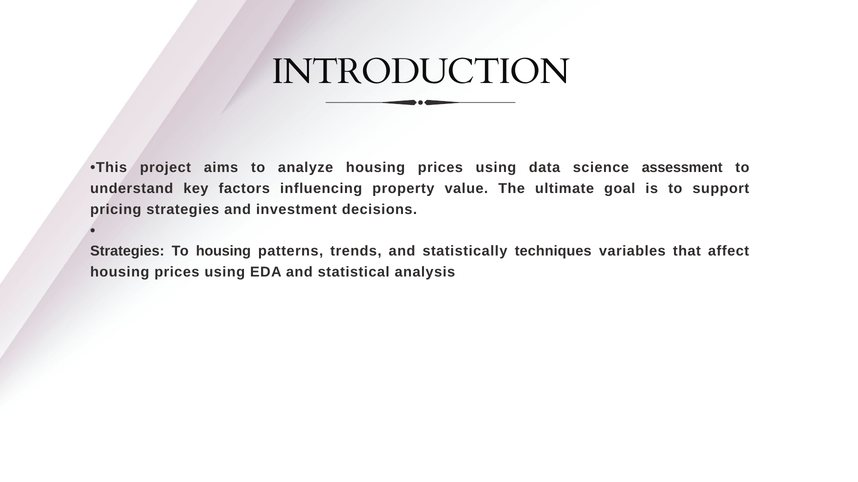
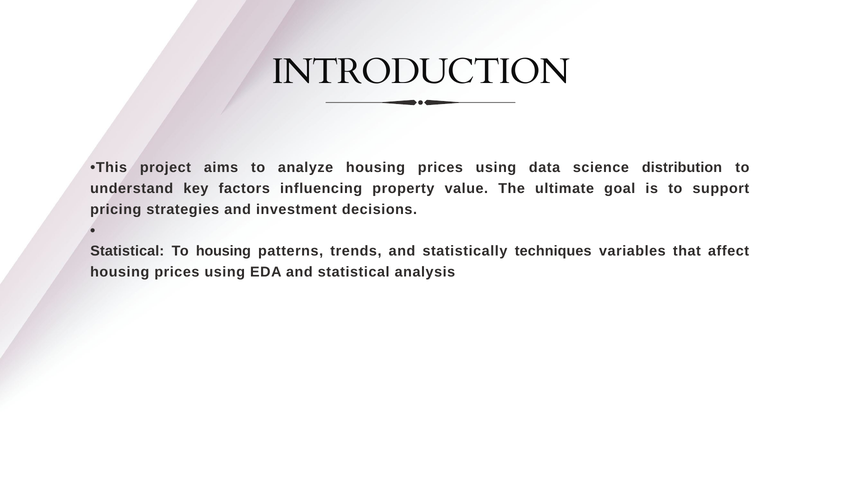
assessment: assessment -> distribution (682, 168)
Strategies: Strategies -> Statistical (127, 251)
